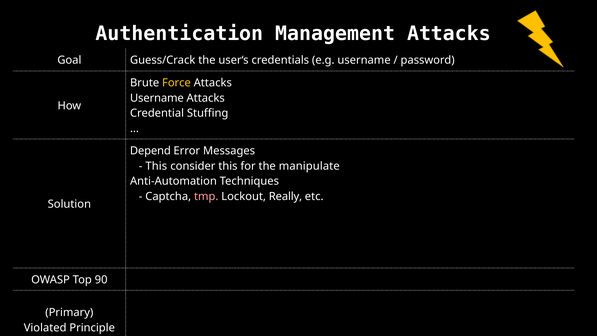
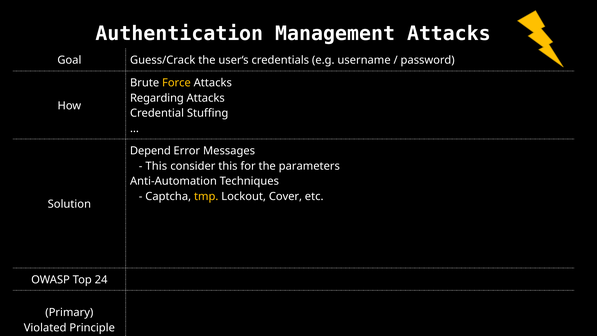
Username: Username -> Regarding (157, 98)
manipulate: manipulate -> parameters (309, 166)
tmp colour: pink -> yellow (206, 196)
Really: Really -> Cover (285, 196)
90: 90 -> 24 (101, 280)
